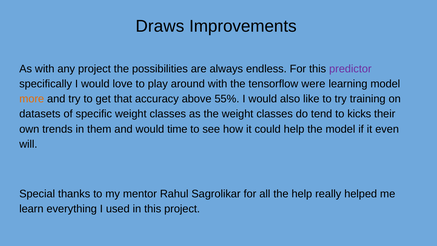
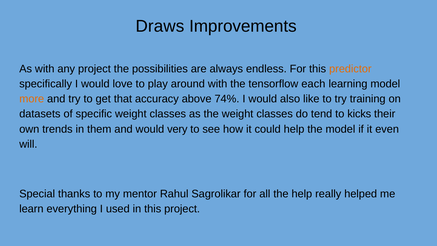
predictor colour: purple -> orange (350, 69)
were: were -> each (313, 84)
55%: 55% -> 74% (227, 99)
time: time -> very (177, 129)
